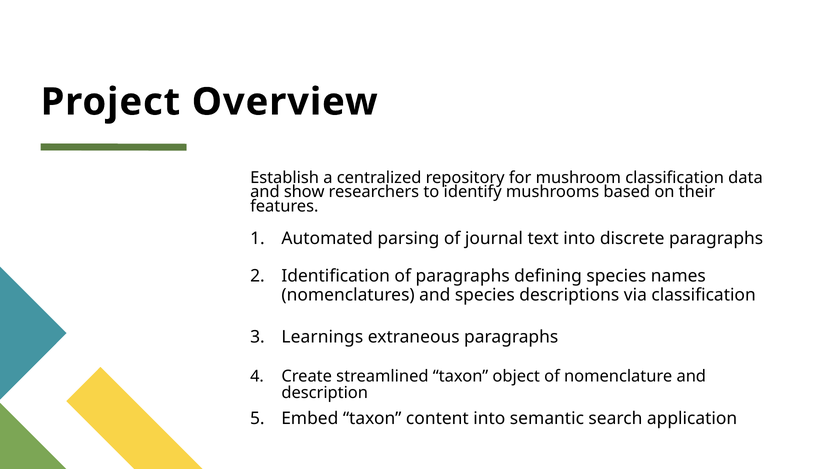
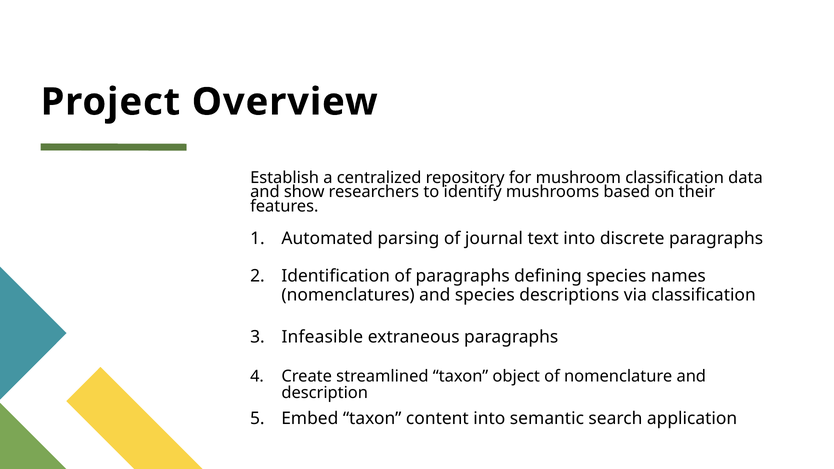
Learnings: Learnings -> Infeasible (322, 337)
